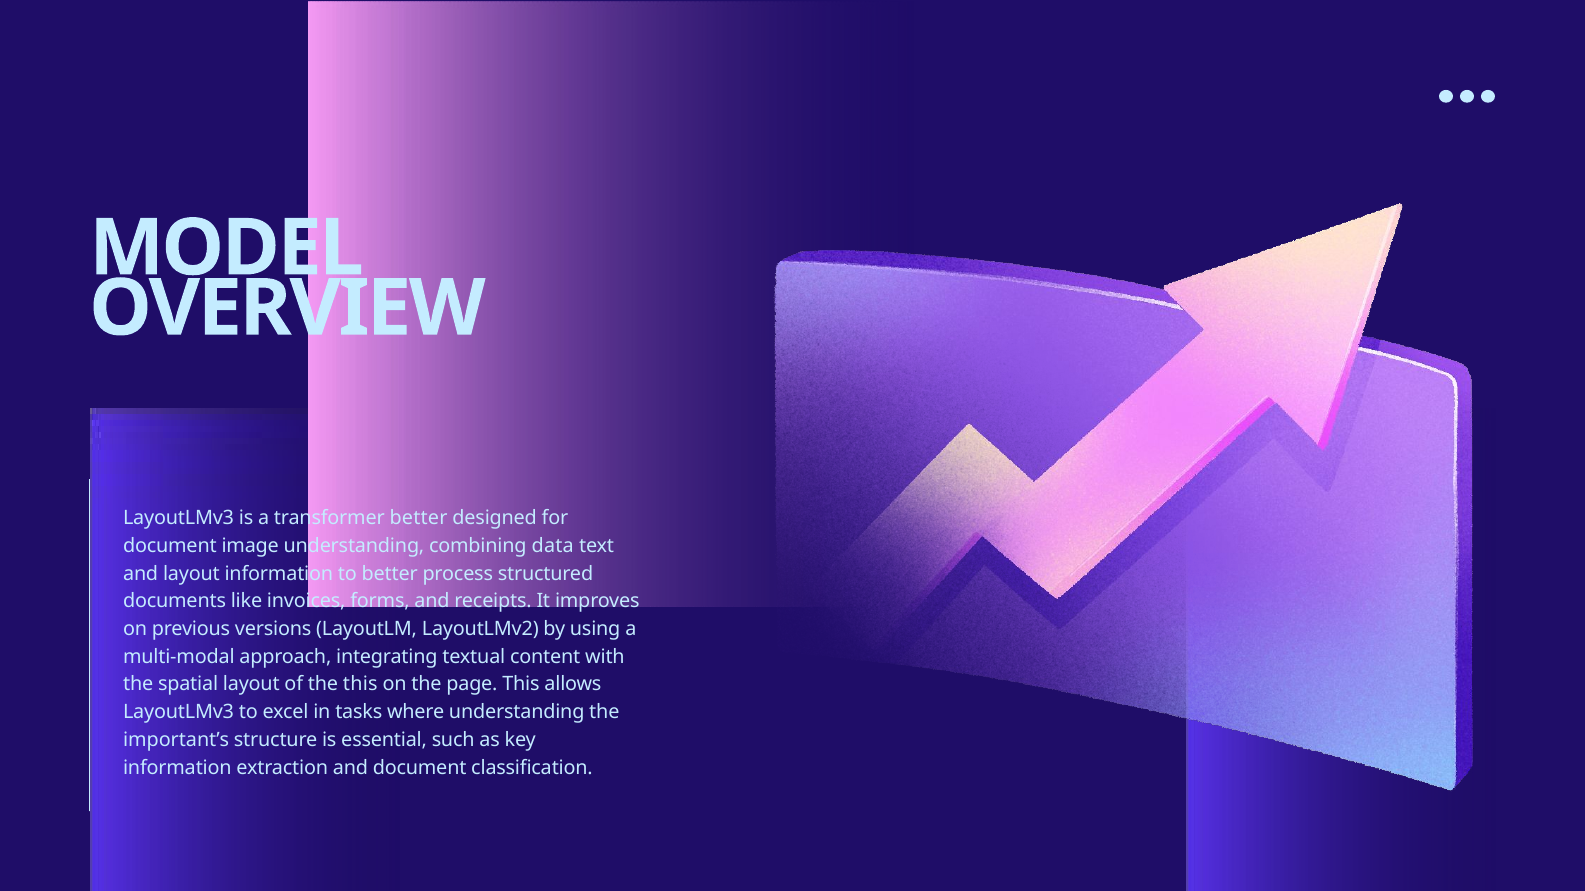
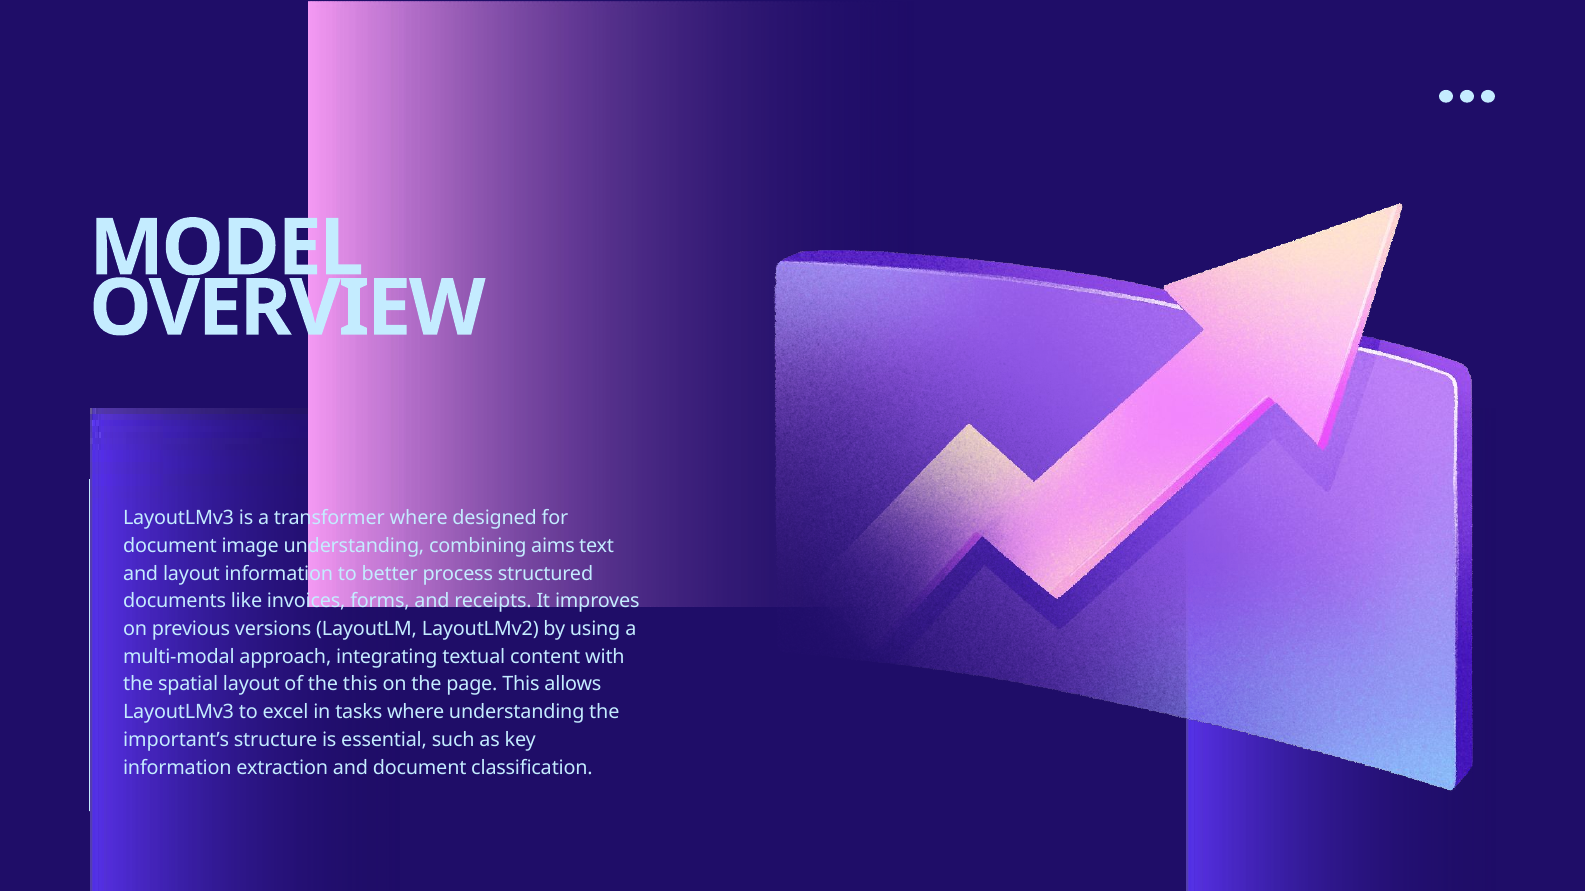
transformer better: better -> where (419, 518)
data: data -> aims (553, 546)
